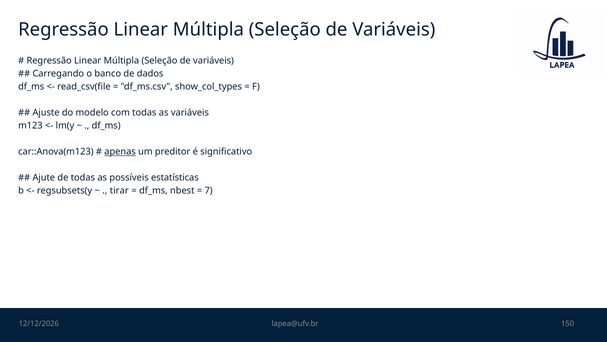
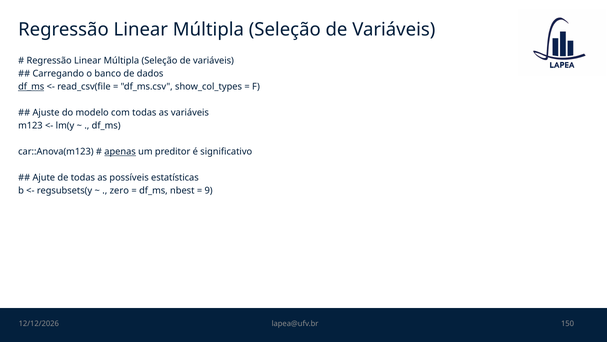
df_ms underline: none -> present (31, 87)
tirar: tirar -> zero (119, 191)
7: 7 -> 9 (209, 191)
